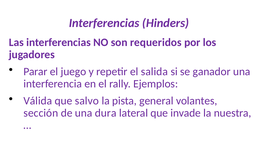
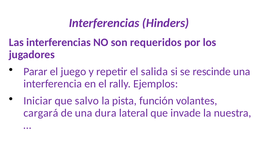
ganador: ganador -> rescinde (212, 72)
Válida: Válida -> Iniciar (38, 101)
general: general -> función (156, 101)
sección: sección -> cargará (41, 113)
